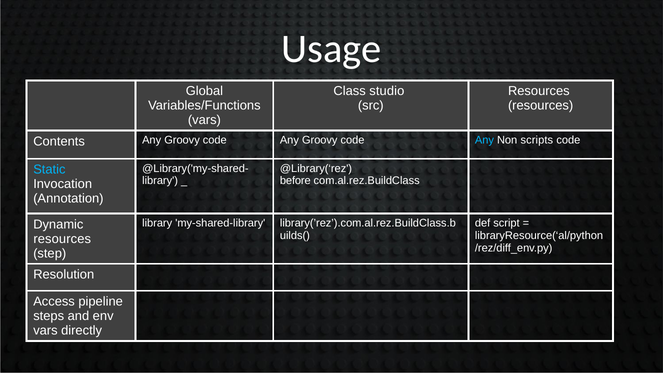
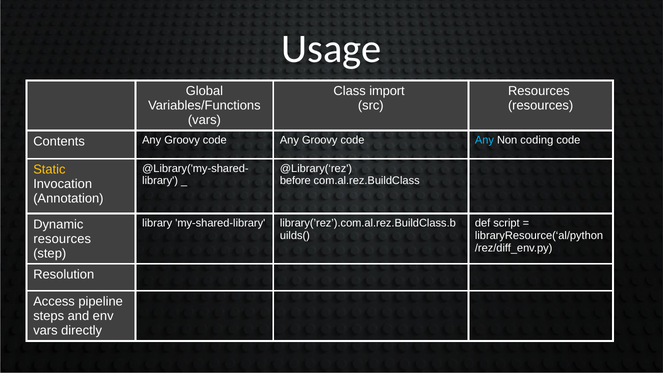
studio: studio -> import (387, 91)
scripts: scripts -> coding (537, 140)
Static colour: light blue -> yellow (49, 169)
